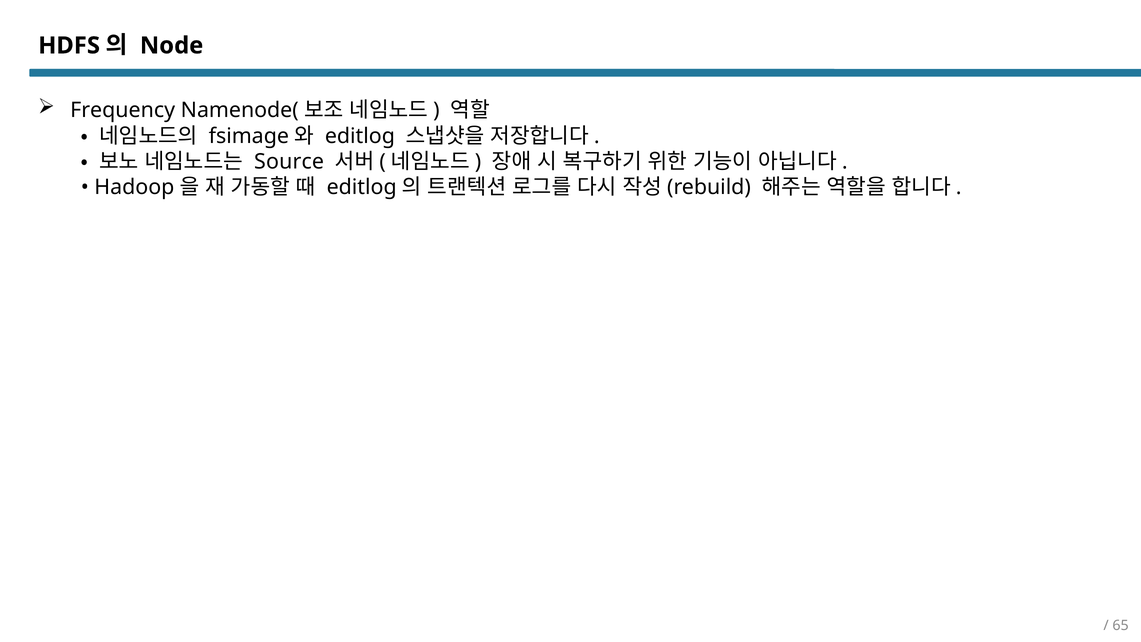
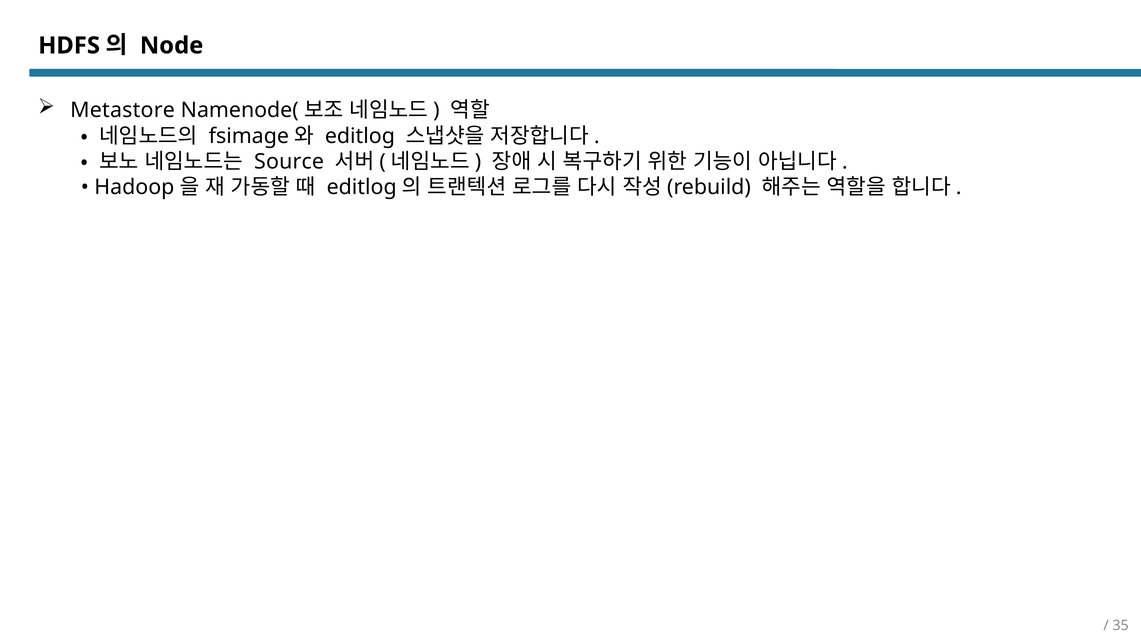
Frequency: Frequency -> Metastore (123, 110)
65: 65 -> 35 (1121, 625)
